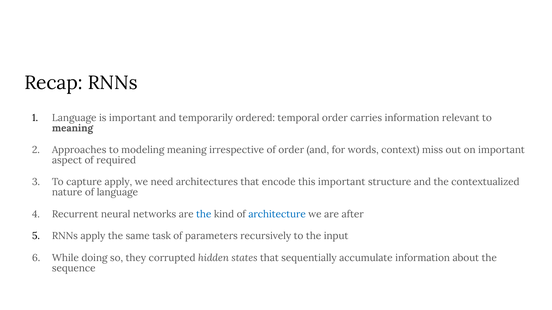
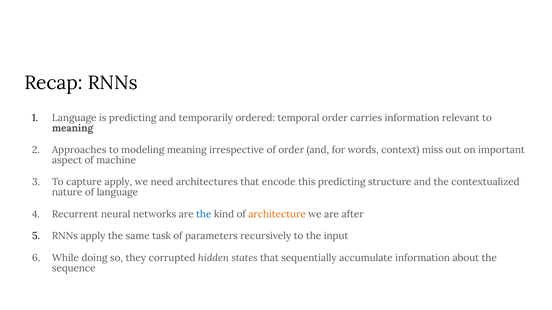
is important: important -> predicting (133, 118)
required: required -> machine (116, 160)
this important: important -> predicting (342, 182)
architecture colour: blue -> orange (277, 214)
